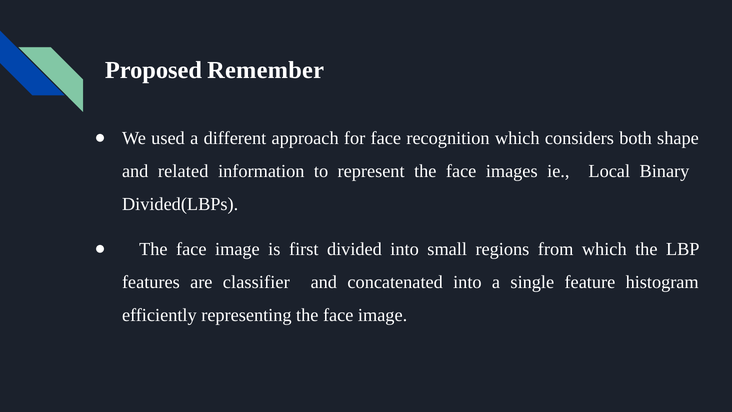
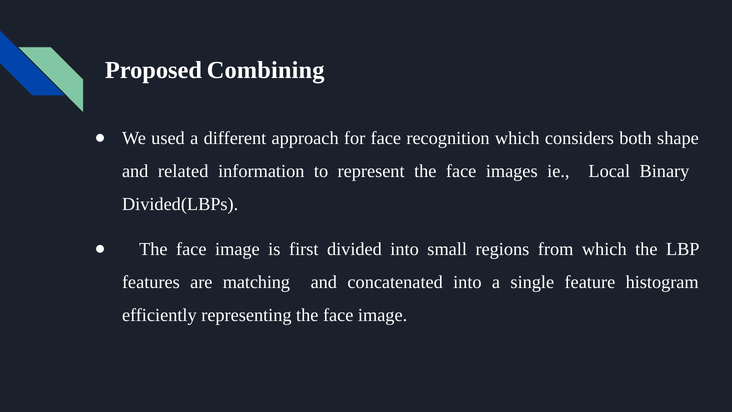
Remember: Remember -> Combining (266, 70)
classifier: classifier -> matching (256, 282)
